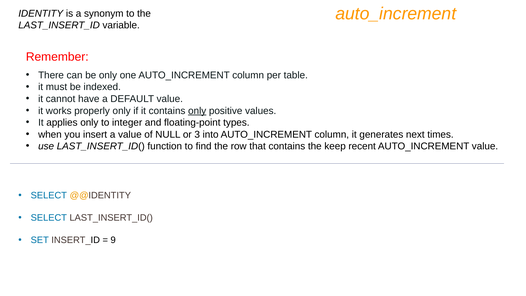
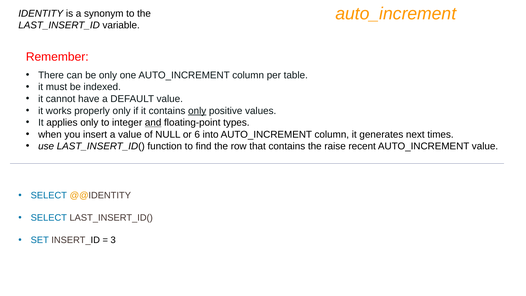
and underline: none -> present (153, 123)
3: 3 -> 6 (197, 134)
keep: keep -> raise (335, 146)
9: 9 -> 3 (113, 240)
